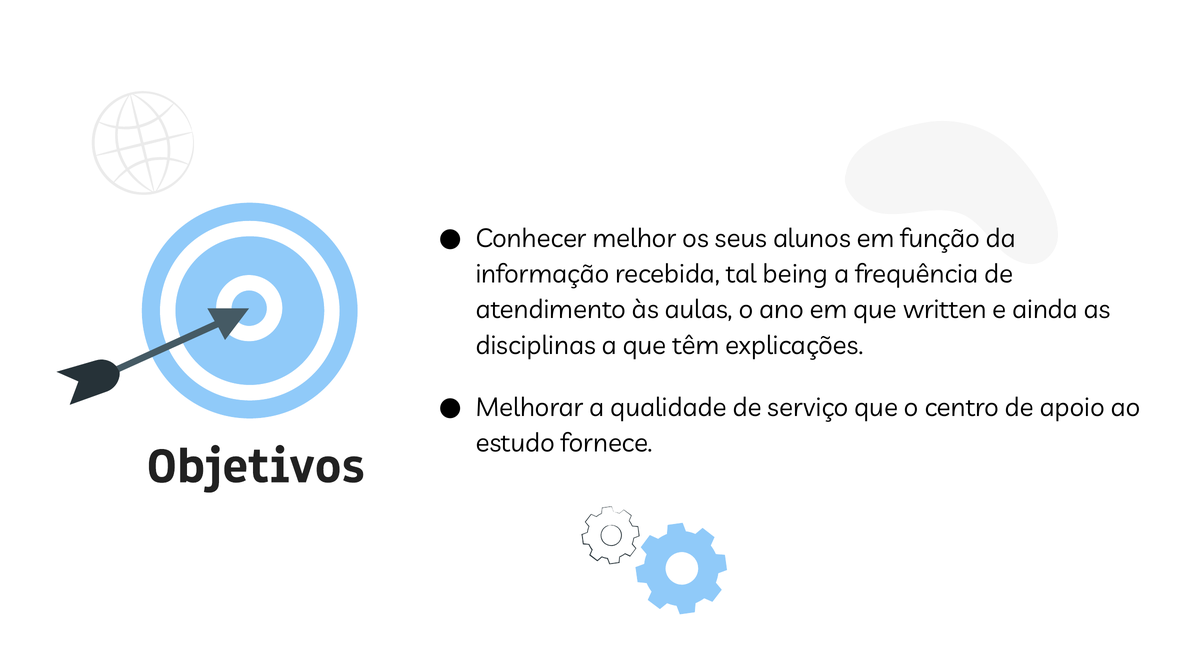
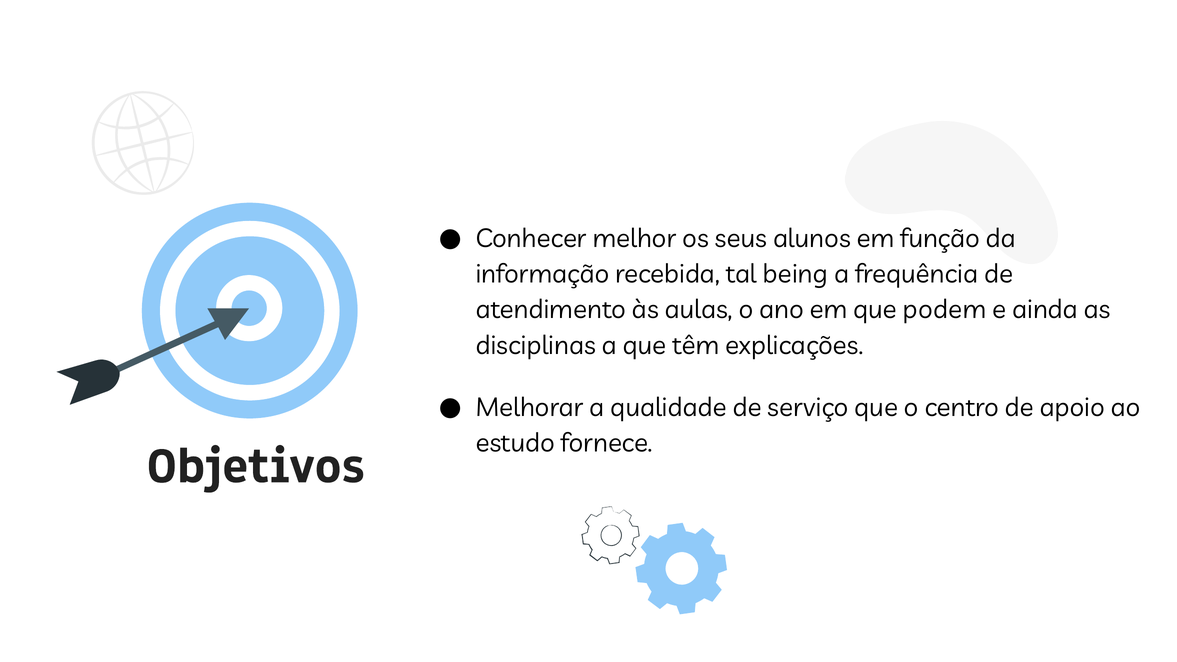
written: written -> podem (945, 310)
